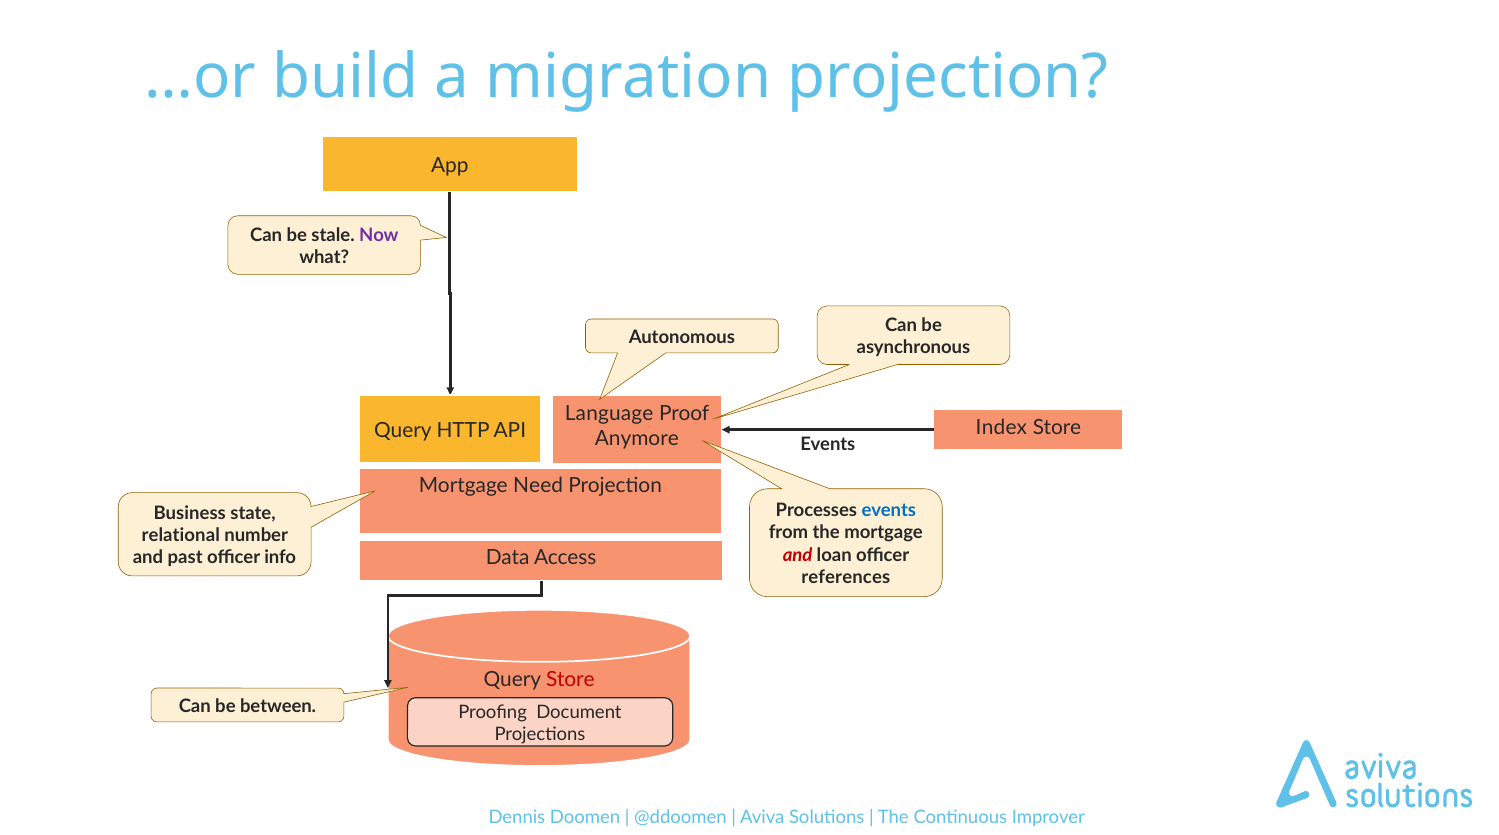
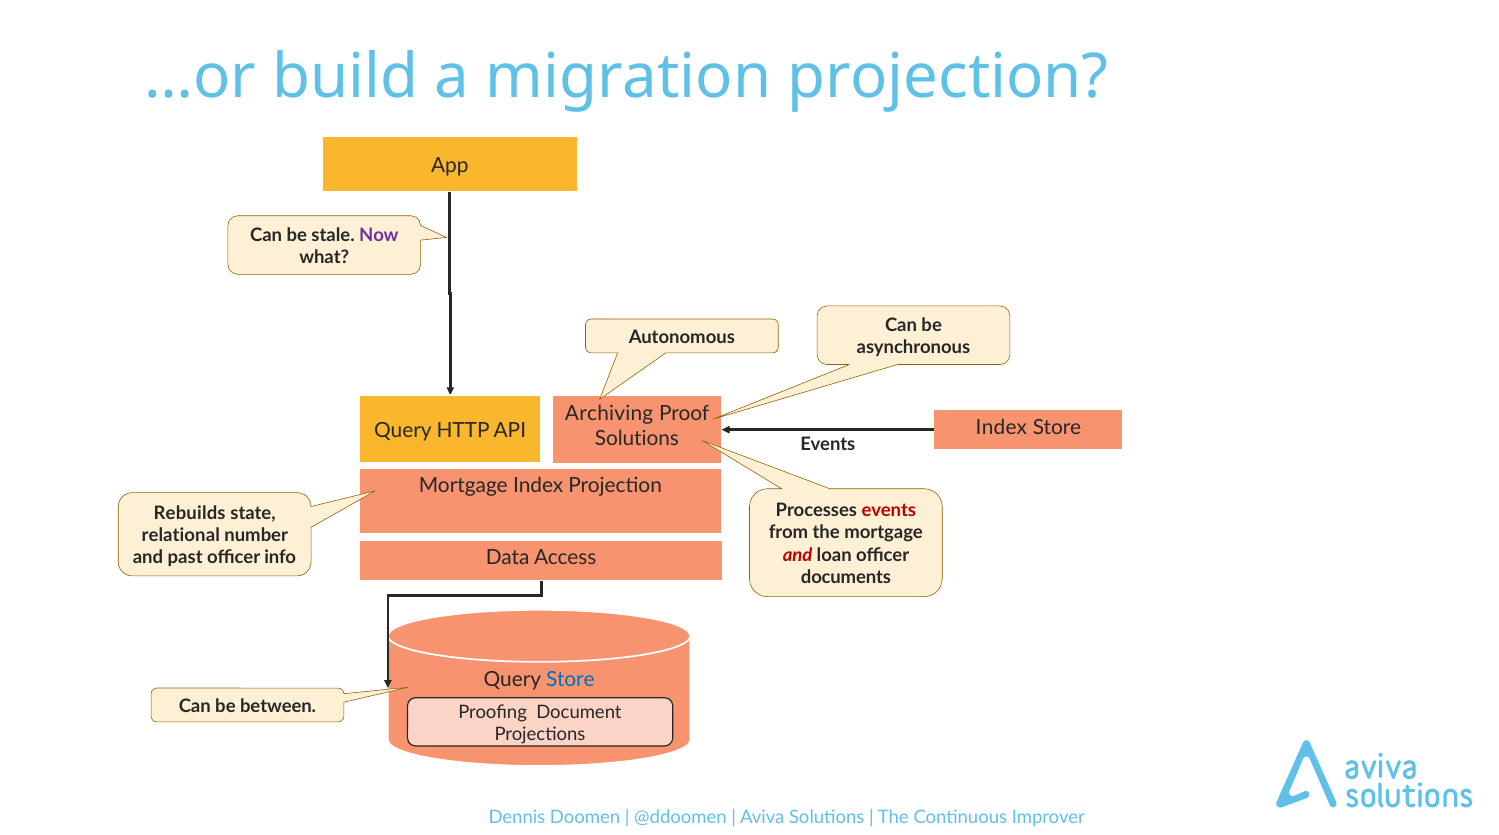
Language: Language -> Archiving (609, 413)
Anymore: Anymore -> Solutions (637, 438)
Mortgage Need: Need -> Index (538, 486)
events colour: blue -> red (889, 511)
Business: Business -> Rebuilds (190, 513)
references: references -> documents (846, 577)
Store colour: red -> blue (570, 680)
